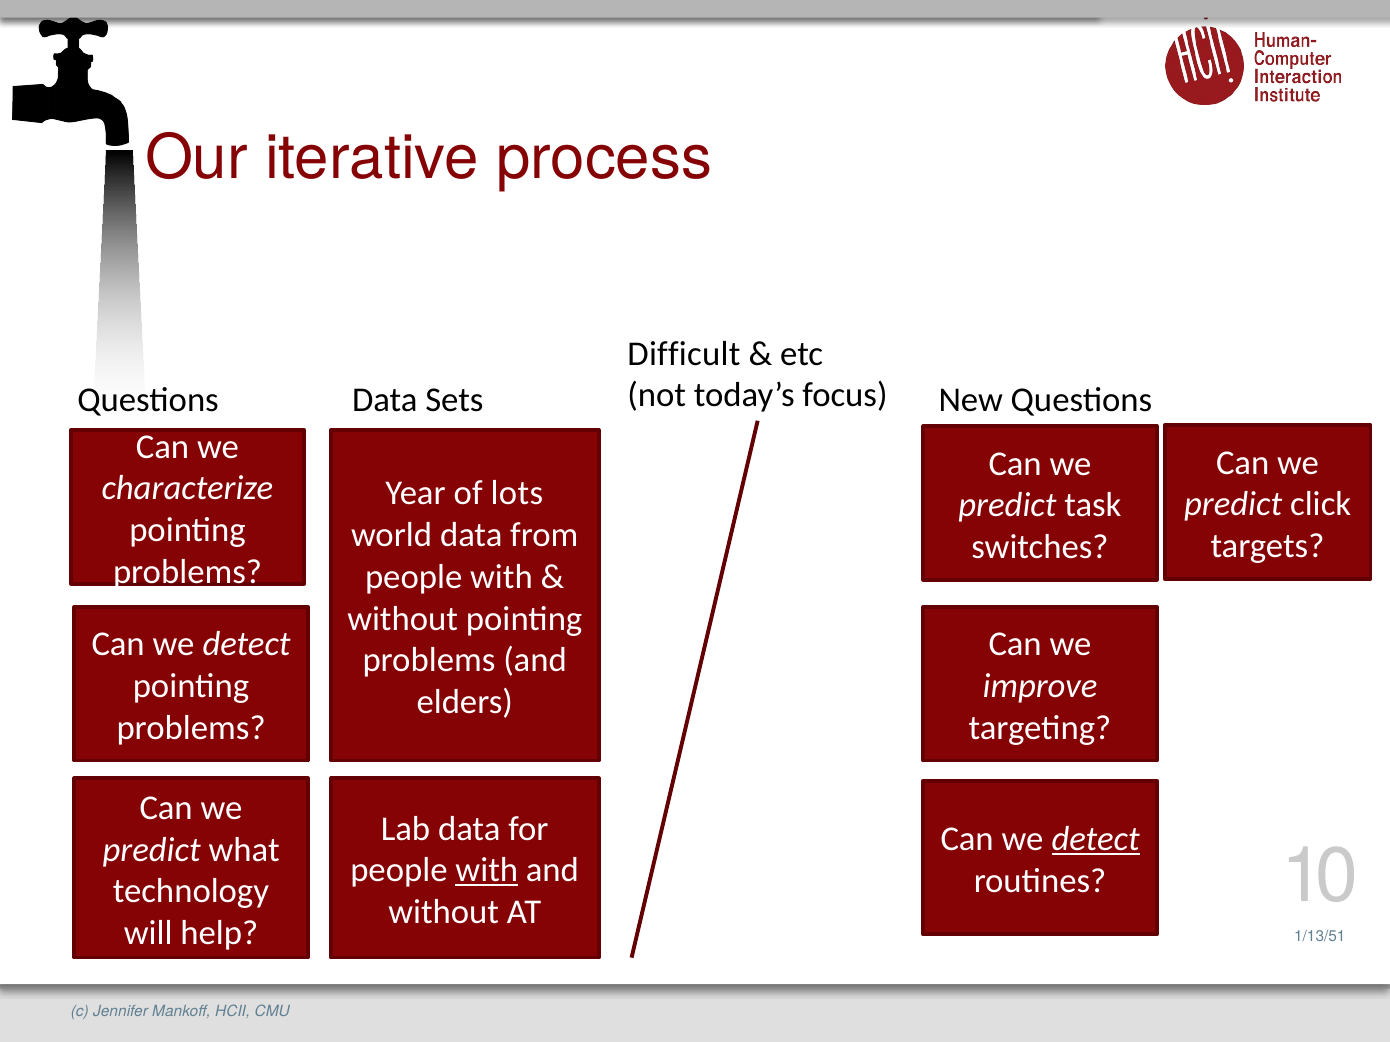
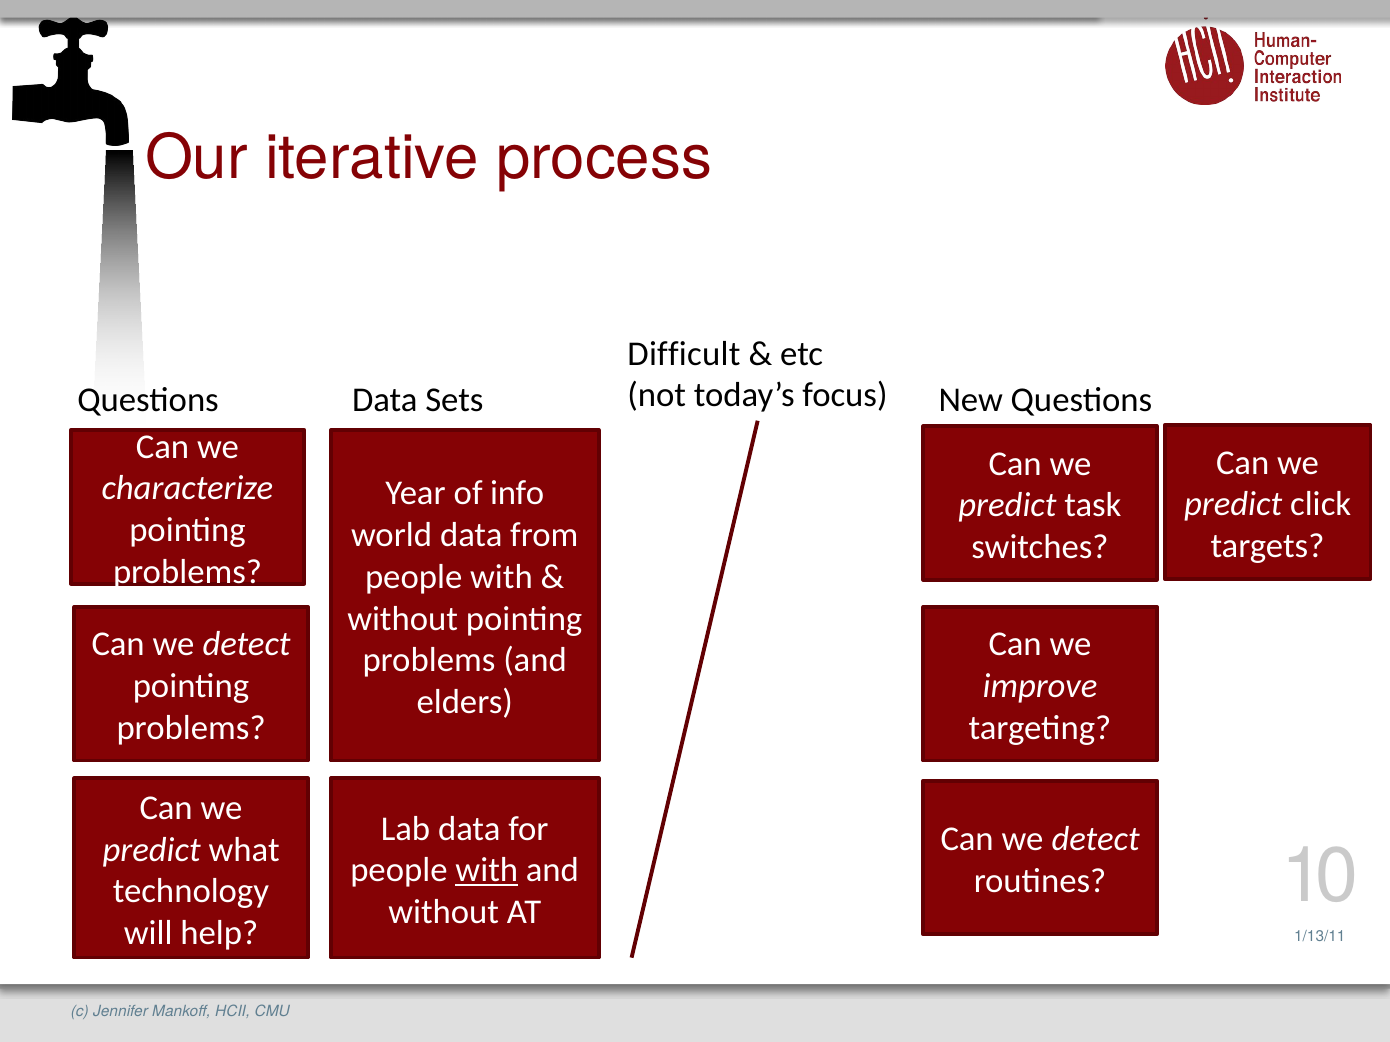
lots: lots -> info (517, 494)
detect underline: present -> none (1096, 839)
1/13/51: 1/13/51 -> 1/13/11 (1320, 937)
